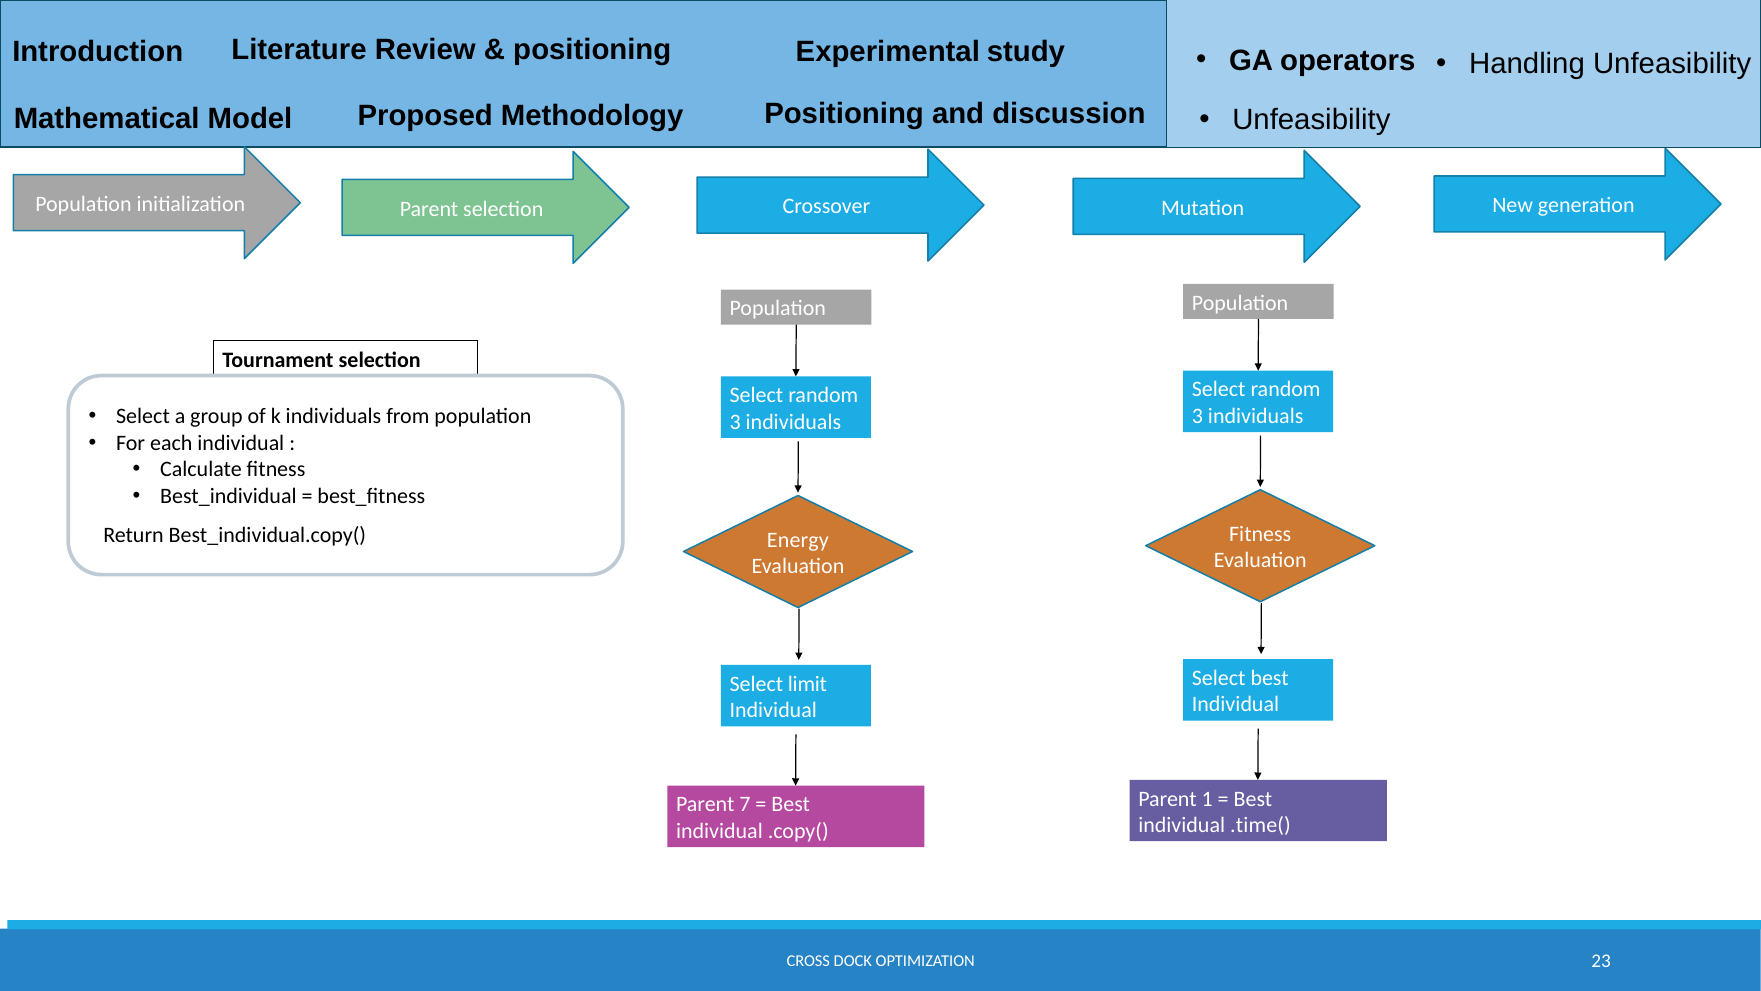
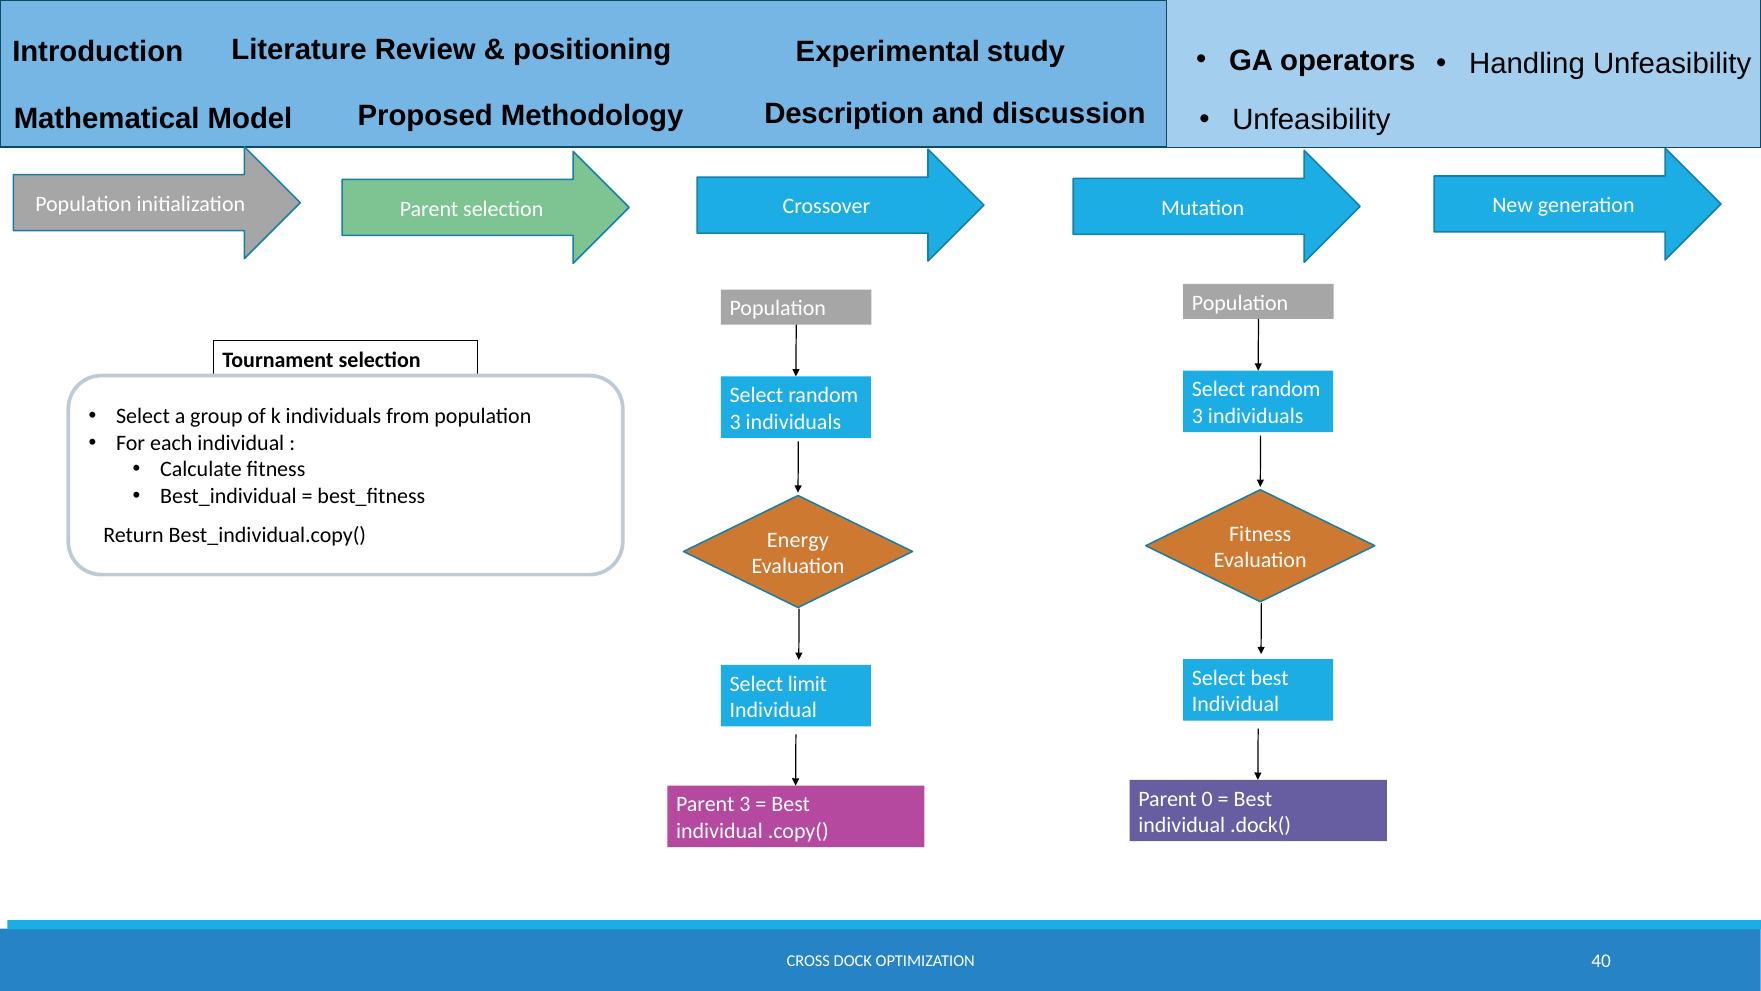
Positioning: Positioning -> Description (844, 114)
1: 1 -> 0 (1207, 798)
Parent 7: 7 -> 3 (745, 804)
.time(: .time( -> .dock( (1261, 825)
23: 23 -> 40 (1601, 961)
